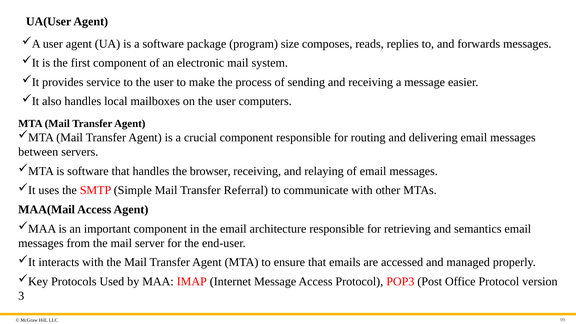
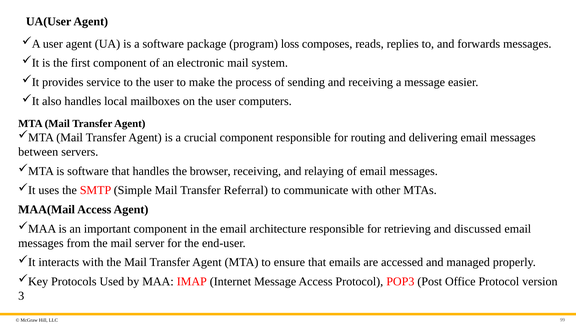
size: size -> loss (290, 44)
semantics: semantics -> discussed (478, 229)
